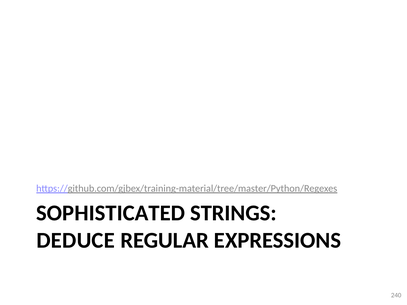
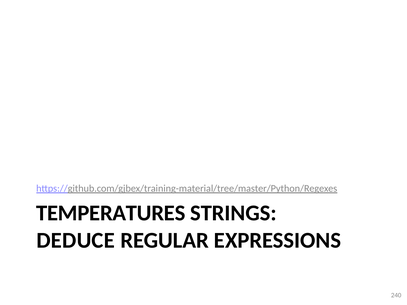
SOPHISTICATED: SOPHISTICATED -> TEMPERATURES (111, 213)
